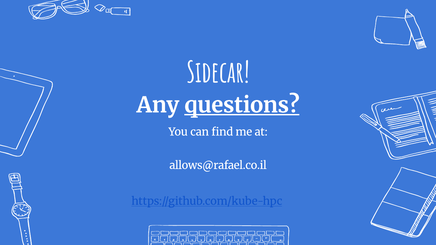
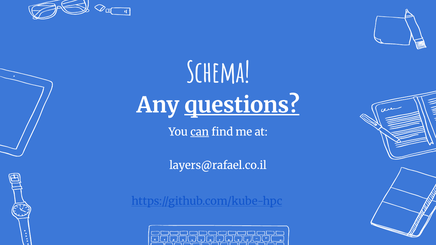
Sidecar: Sidecar -> Schema (218, 73)
can underline: none -> present (200, 132)
allows@rafael.co.il: allows@rafael.co.il -> layers@rafael.co.il (218, 166)
